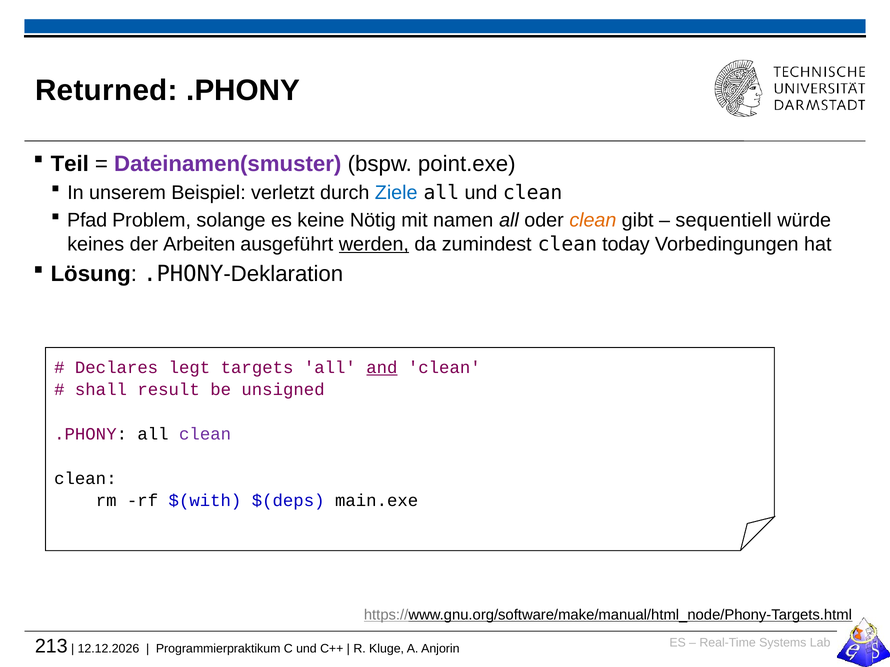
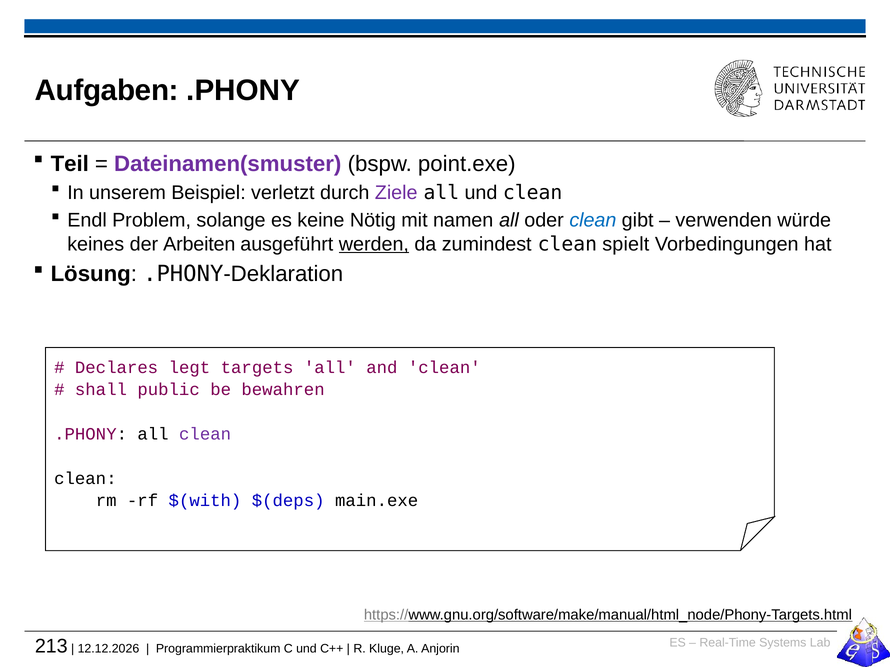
Returned: Returned -> Aufgaben (107, 90)
Ziele colour: blue -> purple (396, 193)
Pfad: Pfad -> Endl (87, 220)
clean colour: orange -> blue (593, 220)
sequentiell: sequentiell -> verwenden (724, 220)
today: today -> spielt (626, 244)
and underline: present -> none (382, 368)
result: result -> public (169, 390)
unsigned: unsigned -> bewahren (283, 390)
